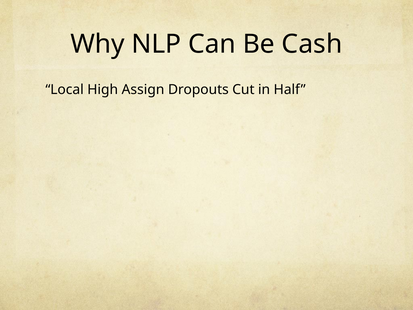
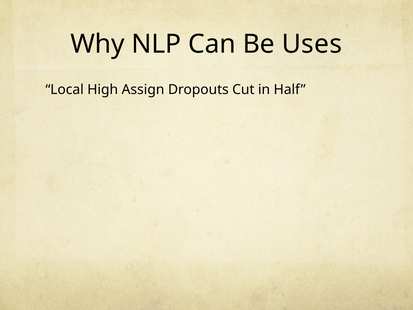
Cash: Cash -> Uses (312, 44)
